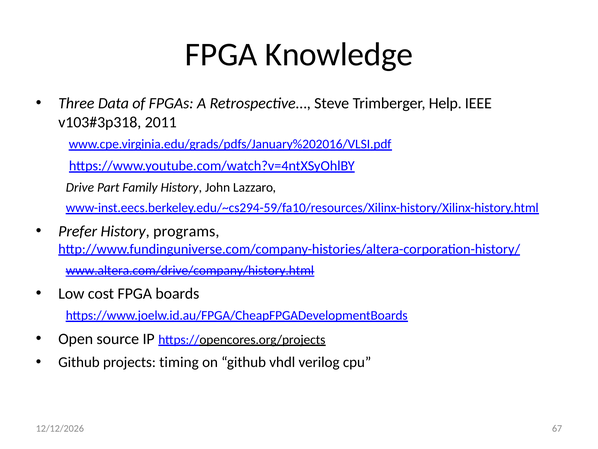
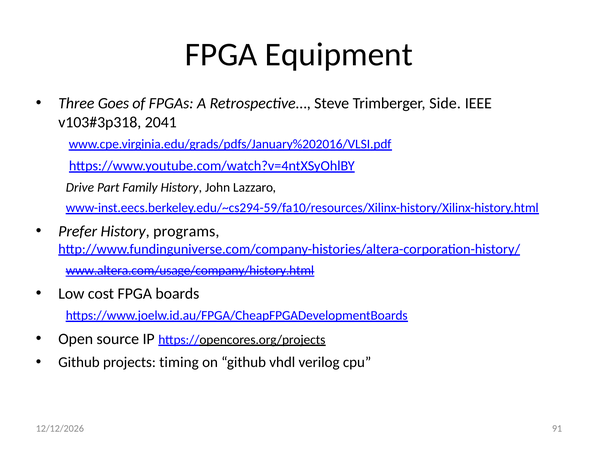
Knowledge: Knowledge -> Equipment (339, 55)
Data: Data -> Goes (113, 103)
Help: Help -> Side (445, 103)
2011: 2011 -> 2041 (161, 122)
www.altera.com/drive/company/history.html: www.altera.com/drive/company/history.html -> www.altera.com/usage/company/history.html (190, 270)
67: 67 -> 91 (557, 428)
